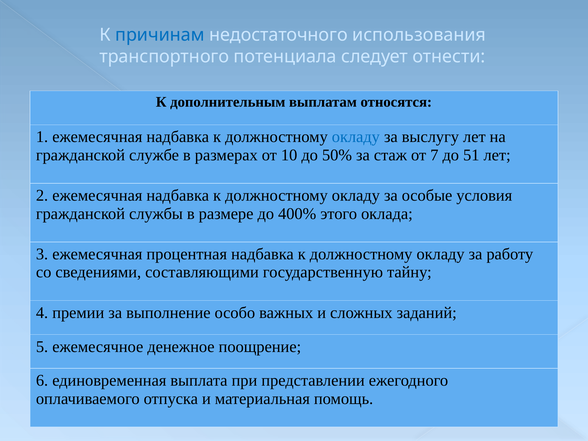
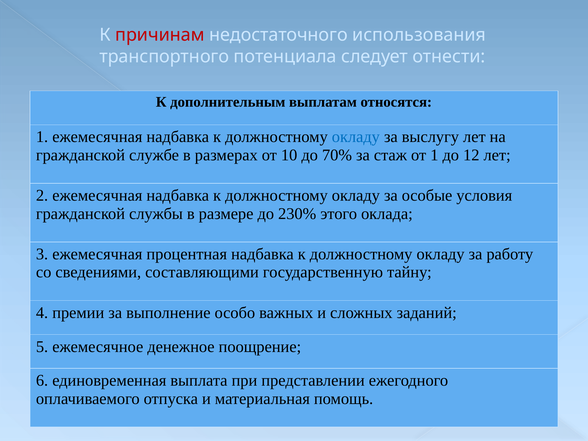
причинам colour: blue -> red (160, 35)
50%: 50% -> 70% (337, 155)
от 7: 7 -> 1 (434, 155)
51: 51 -> 12 (471, 155)
400%: 400% -> 230% (297, 214)
